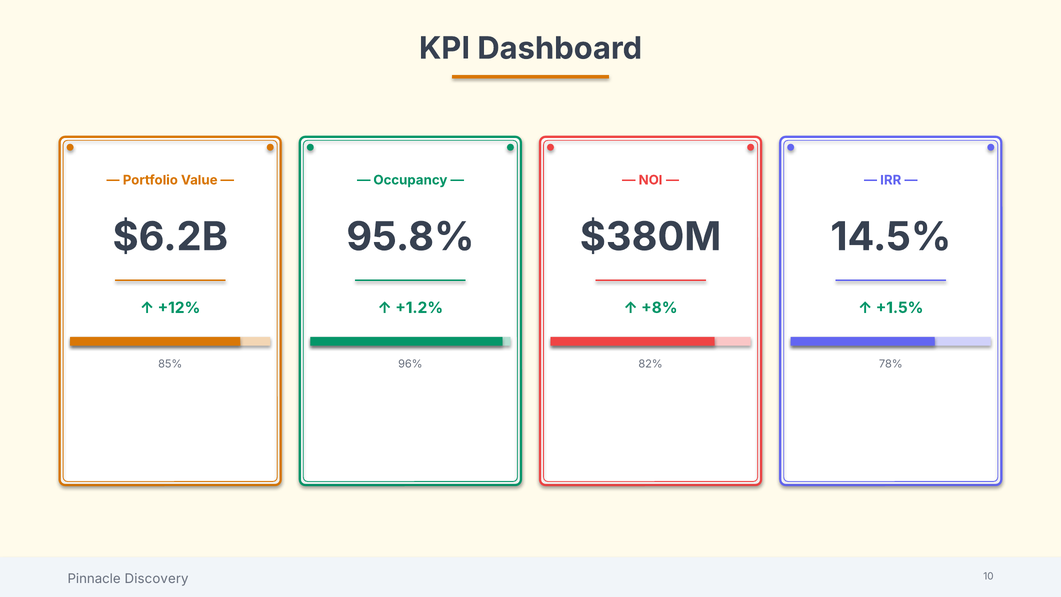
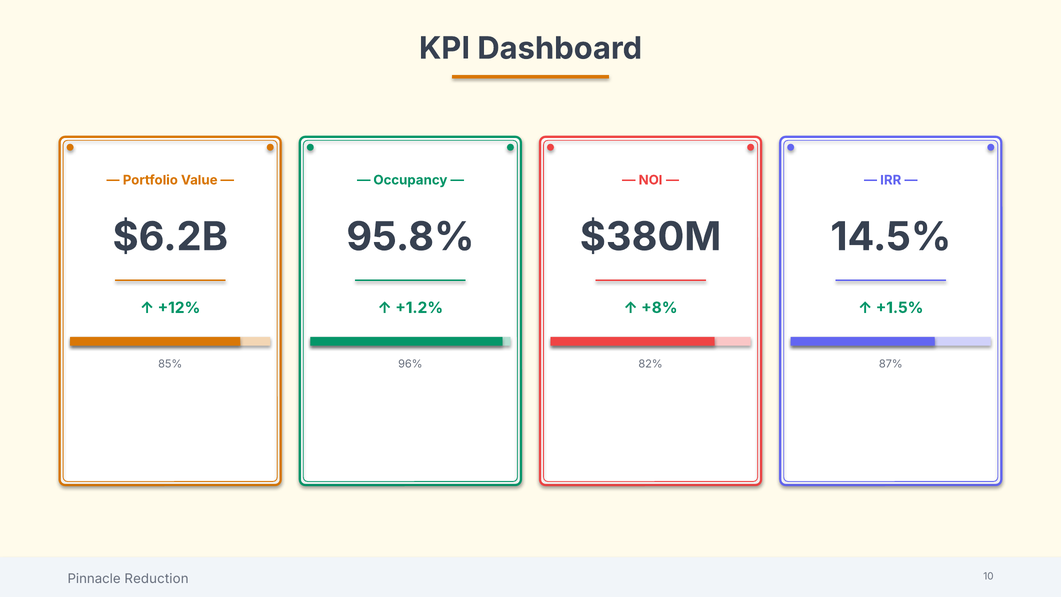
78%: 78% -> 87% (891, 364)
Discovery: Discovery -> Reduction (157, 578)
